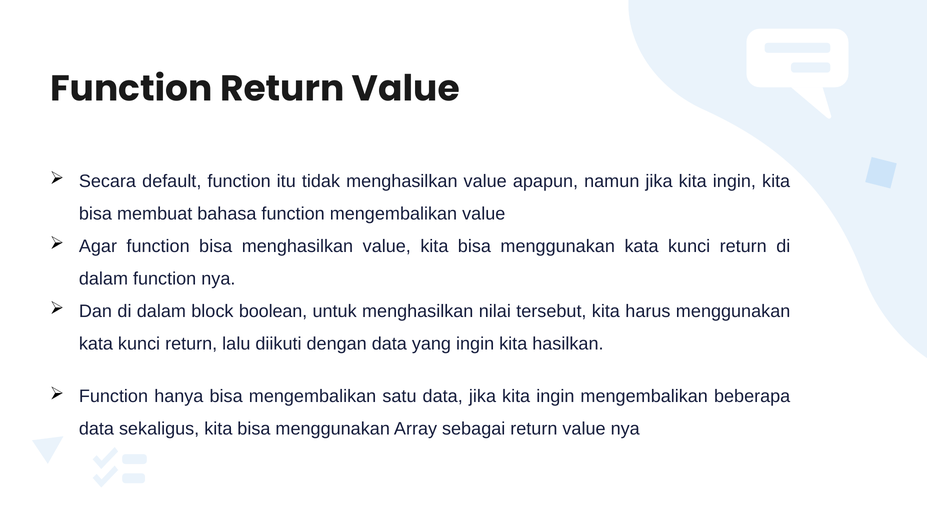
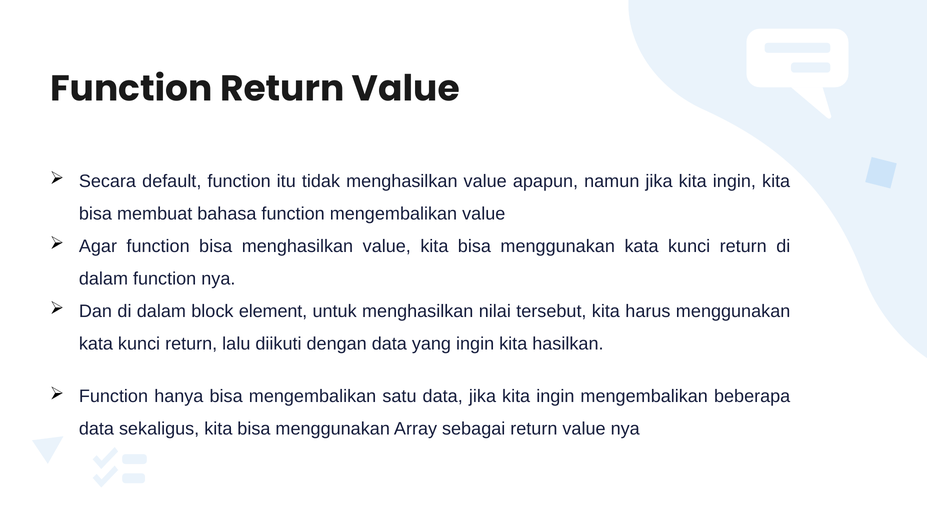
boolean: boolean -> element (273, 311)
